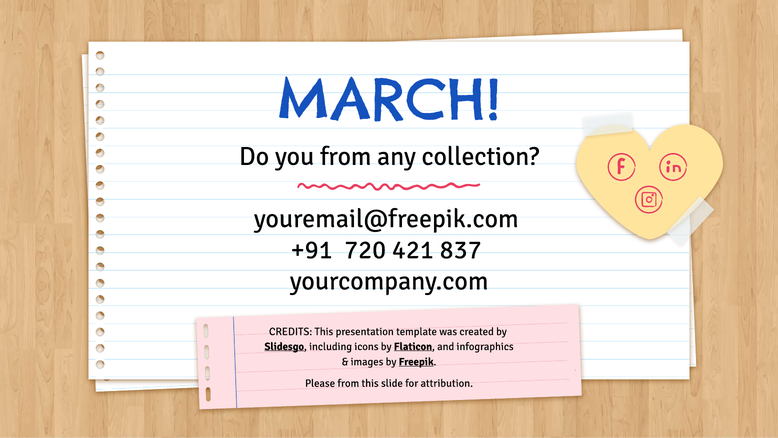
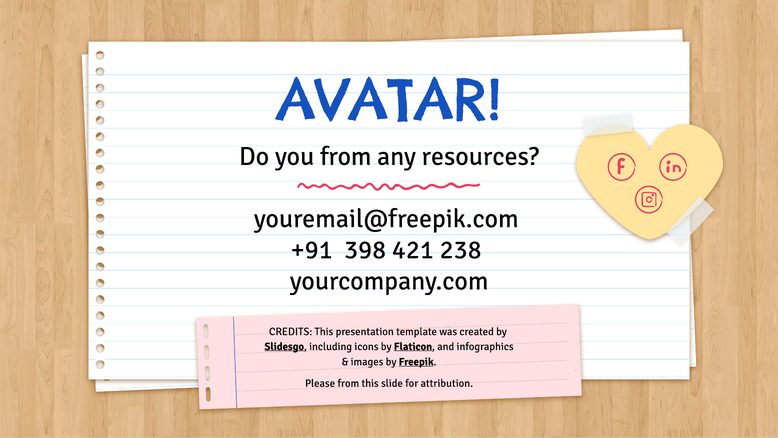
MARCH: MARCH -> AVATAR (389, 101)
collection: collection -> resources (480, 156)
720: 720 -> 398 (365, 250)
837: 837 -> 238 (461, 250)
